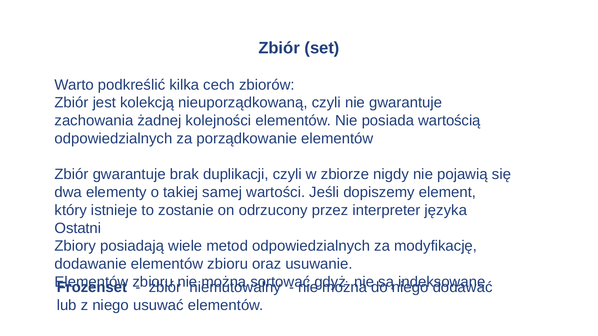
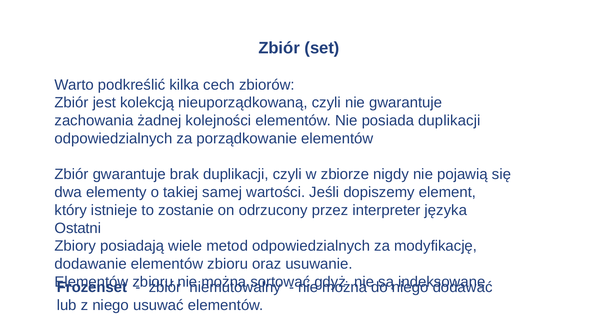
posiada wartością: wartością -> duplikacji (449, 121)
